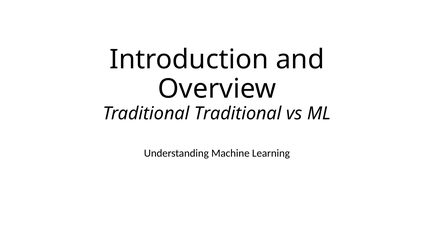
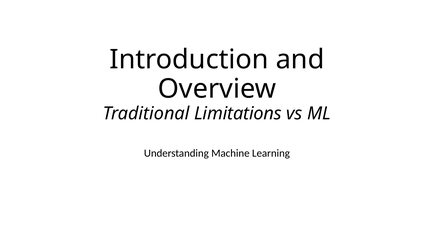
Traditional Traditional: Traditional -> Limitations (238, 113)
